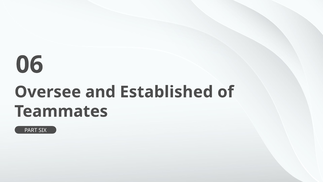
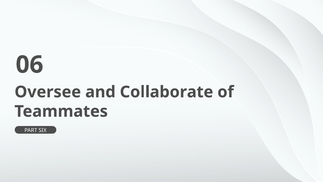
Established: Established -> Collaborate (167, 92)
